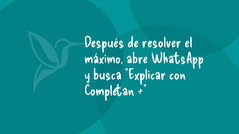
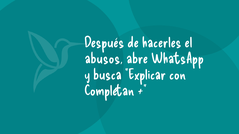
resolver: resolver -> hacerles (162, 43)
máximo: máximo -> abusos (104, 59)
